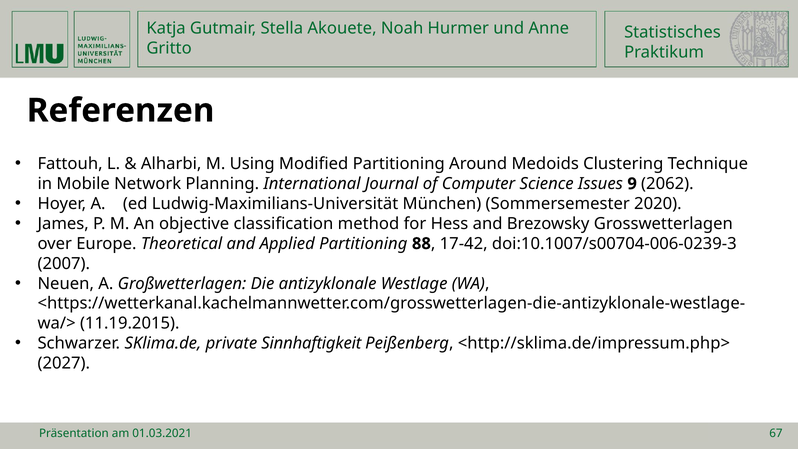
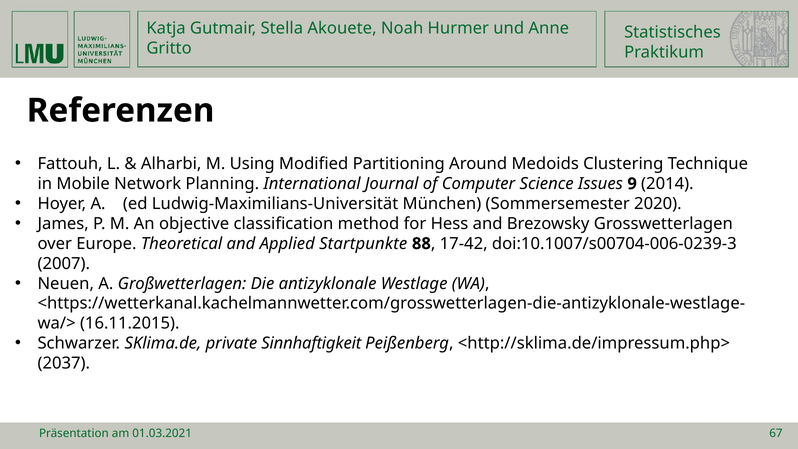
2062: 2062 -> 2014 (667, 184)
Applied Partitioning: Partitioning -> Startpunkte (363, 244)
11.19.2015: 11.19.2015 -> 16.11.2015 (130, 323)
2027: 2027 -> 2037 (64, 363)
